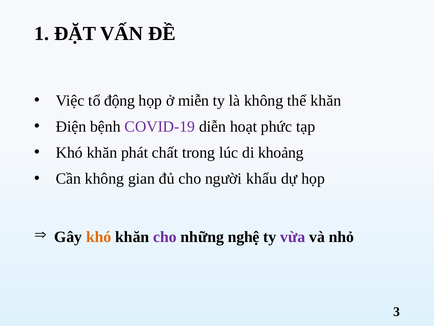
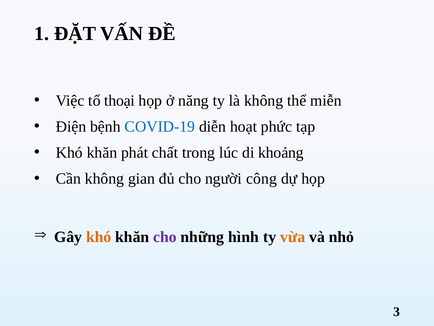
động: động -> thoại (120, 100)
miễn: miễn -> năng (194, 100)
thể khăn: khăn -> miễn (326, 100)
COVID-19 colour: purple -> blue (160, 126)
khẩu: khẩu -> công (261, 178)
nghệ: nghệ -> hình (244, 237)
vừa colour: purple -> orange (293, 237)
